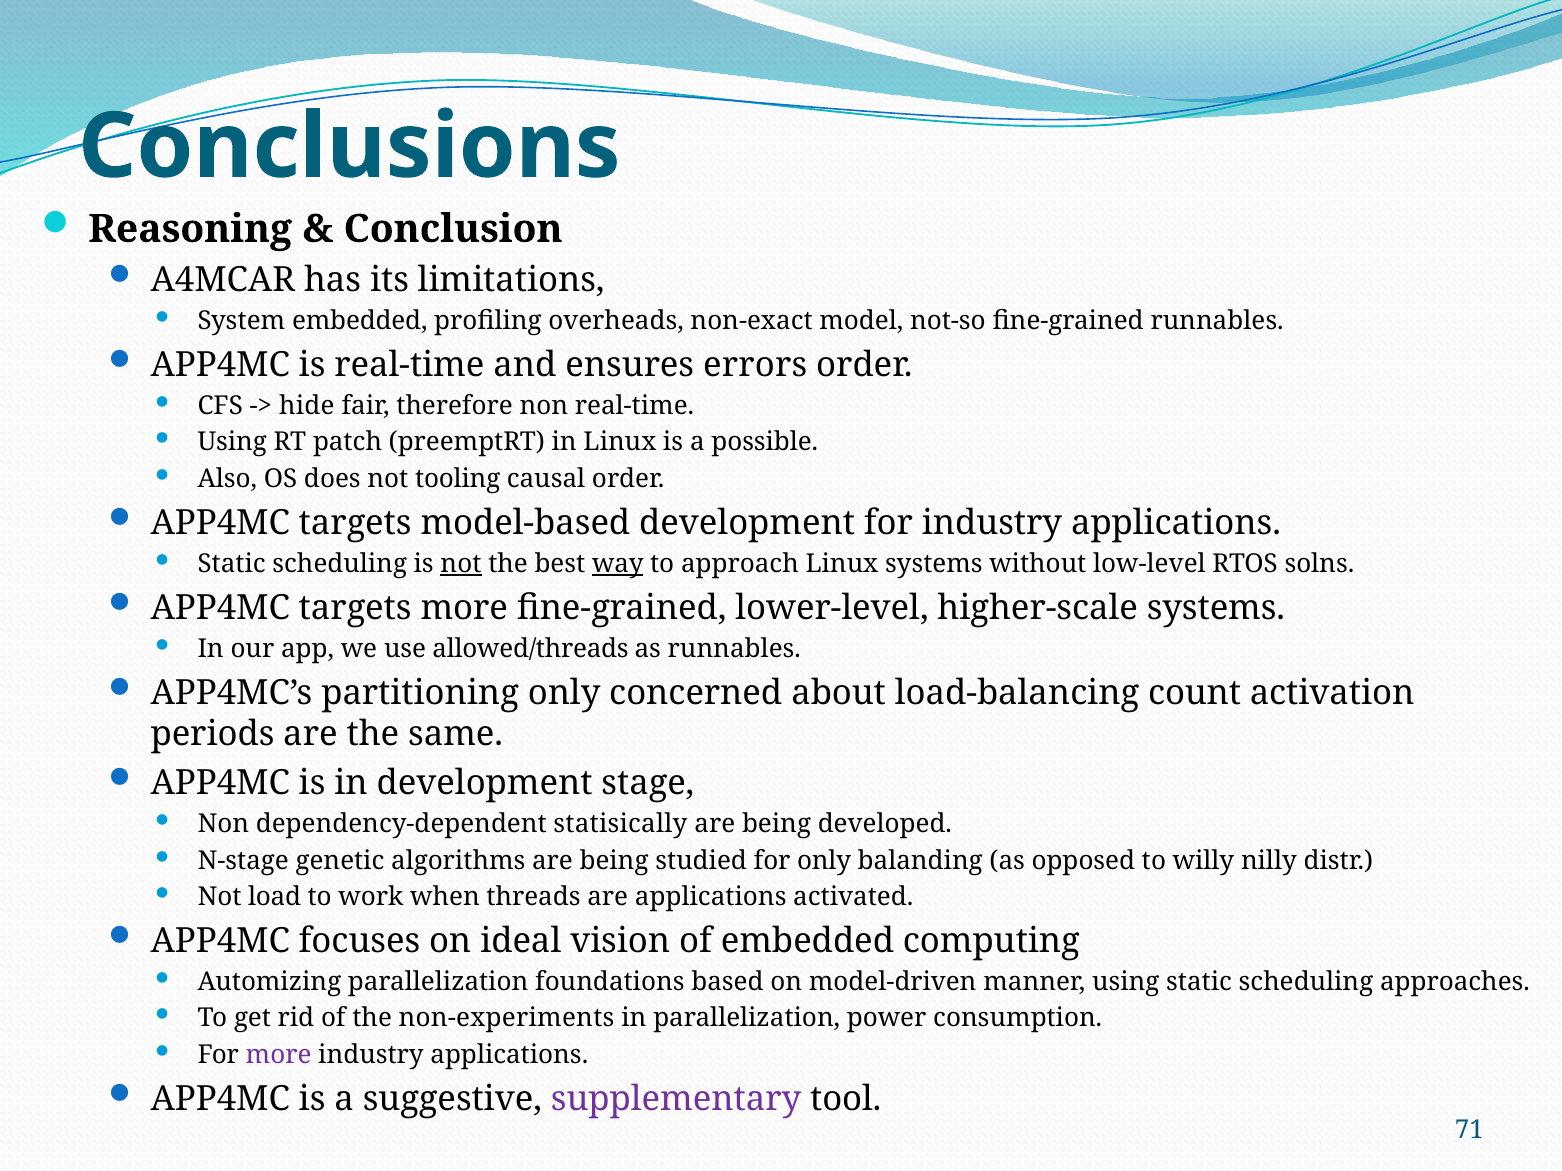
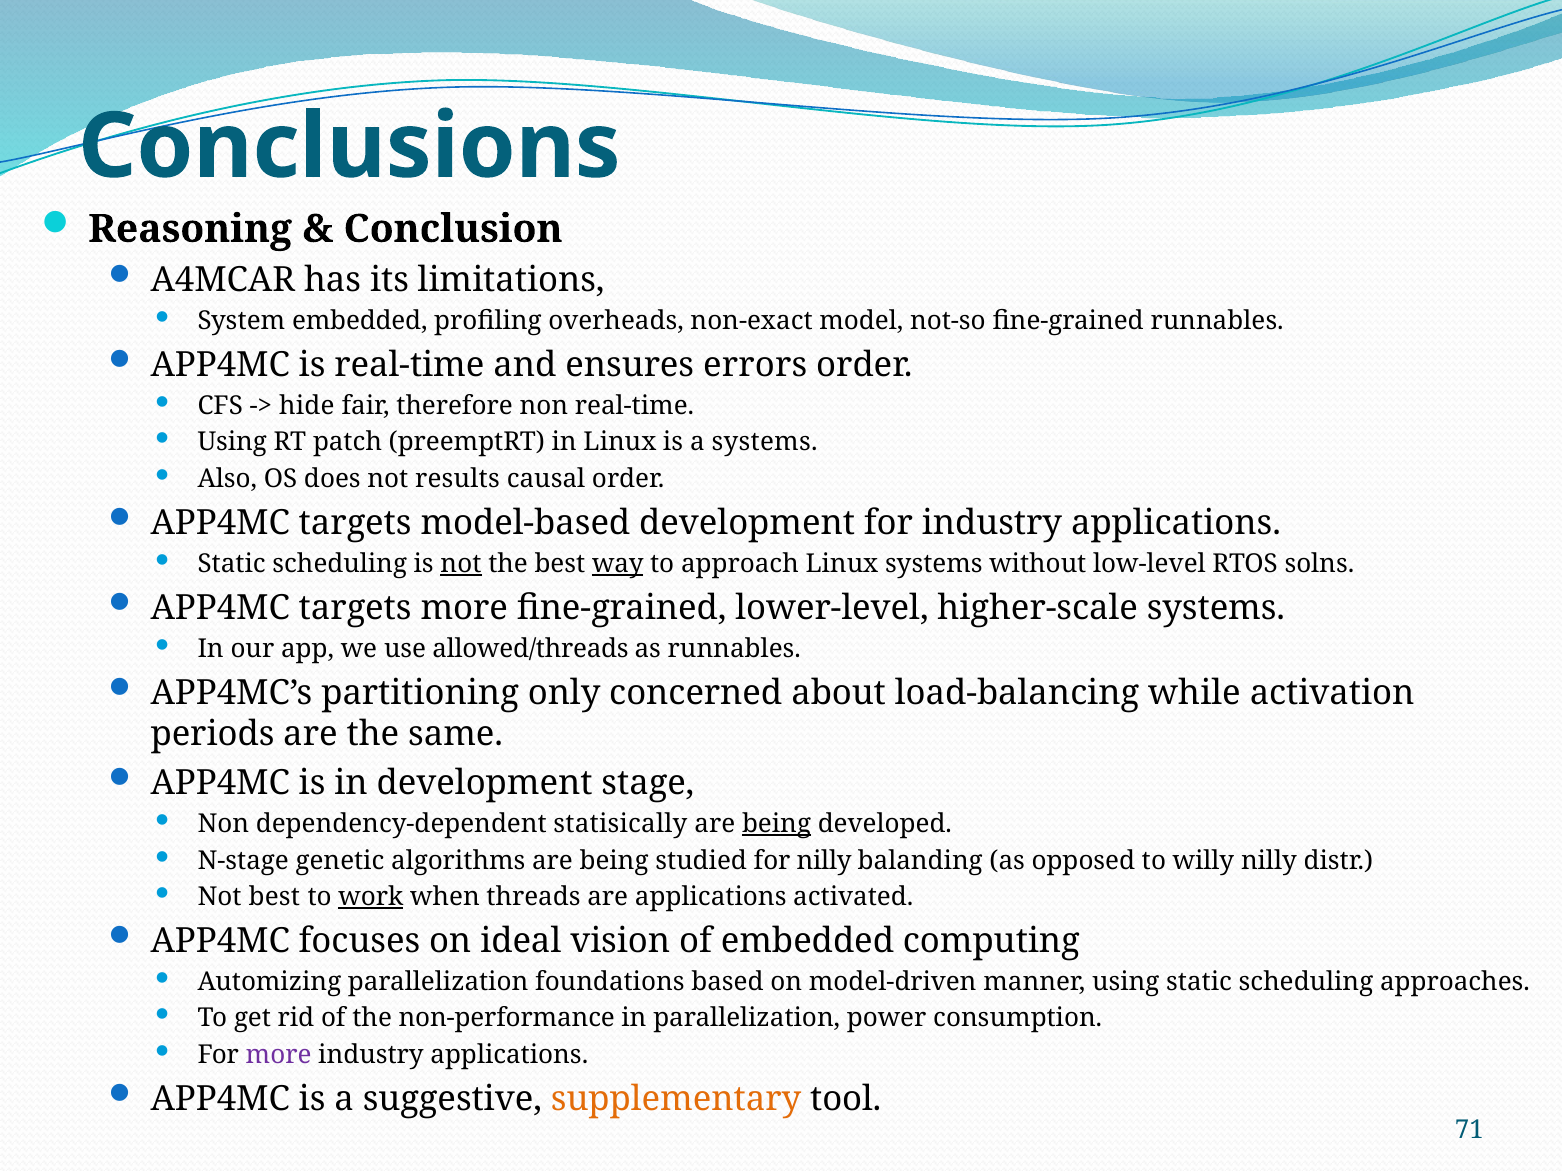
a possible: possible -> systems (765, 443)
tooling: tooling -> results (457, 479)
count: count -> while (1195, 693)
being underline: none -> present (777, 824)
for only: only -> nilly (824, 861)
Not load: load -> best (274, 897)
work underline: none -> present (371, 897)
non-experiments: non-experiments -> non-performance (507, 1019)
supplementary colour: purple -> orange (676, 1099)
